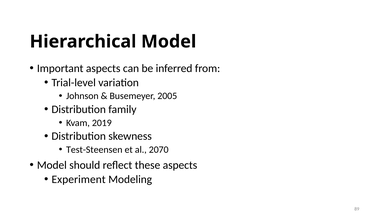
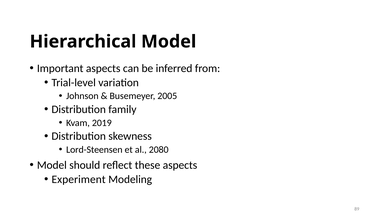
Test-Steensen: Test-Steensen -> Lord-Steensen (94, 149)
2070: 2070 -> 2080 (159, 149)
